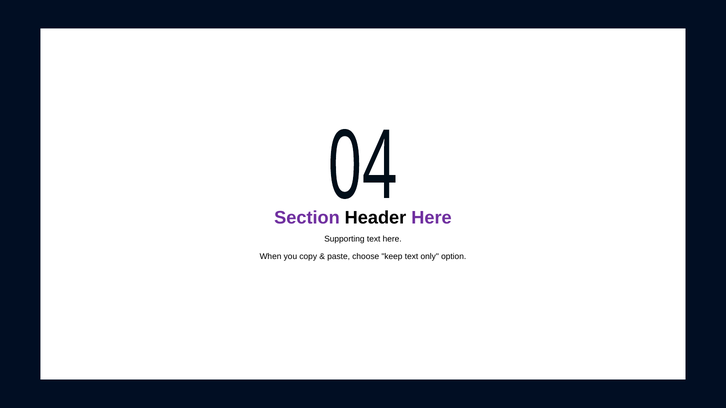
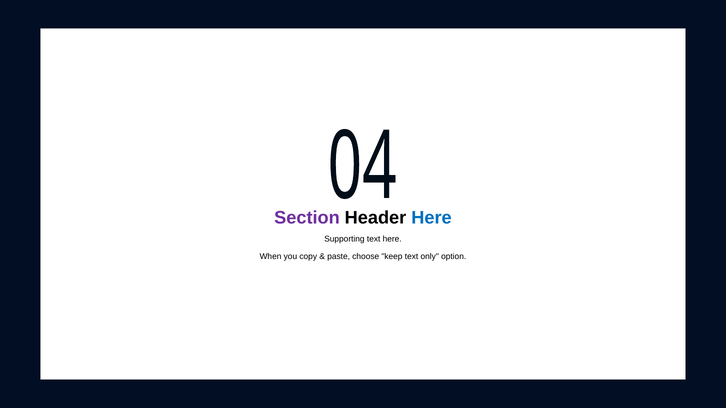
Here colour: purple -> blue (431, 218)
